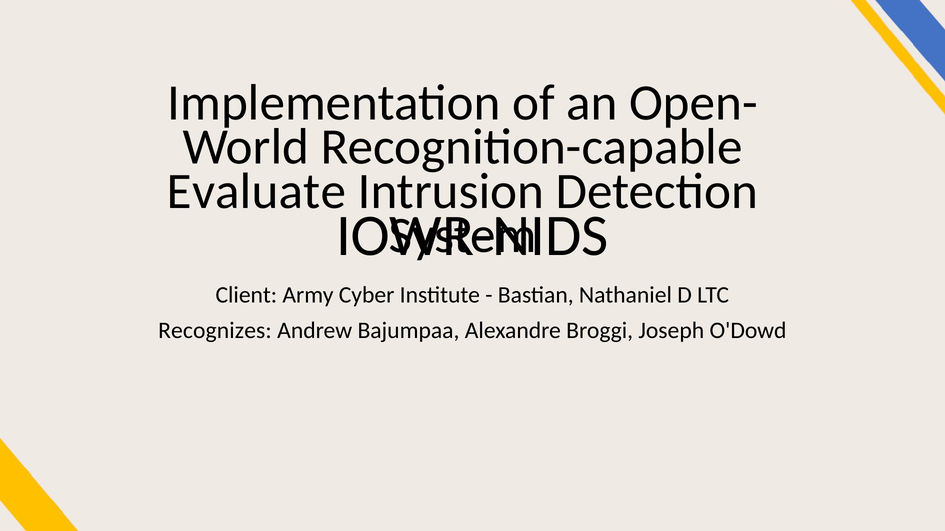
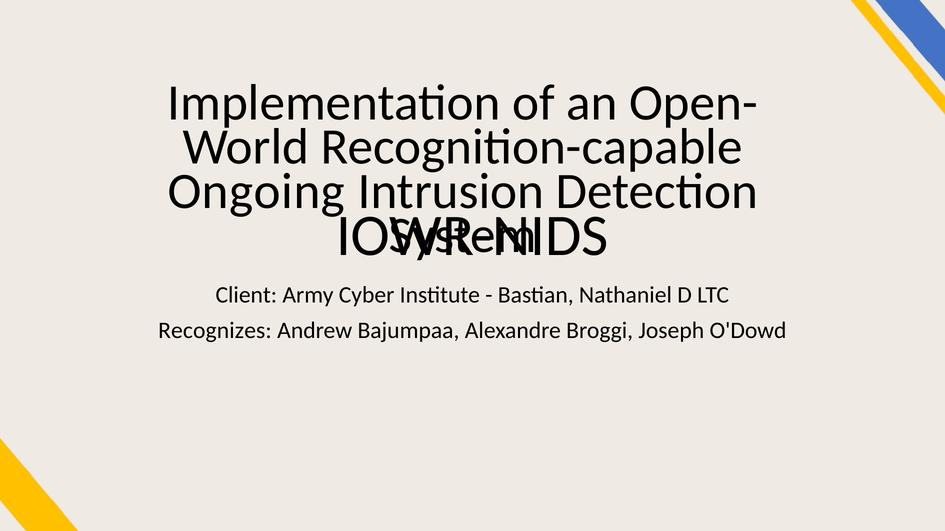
Evaluate: Evaluate -> Ongoing (256, 191)
